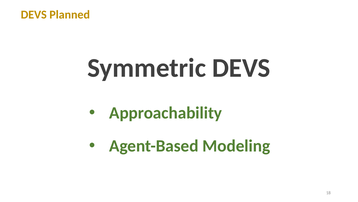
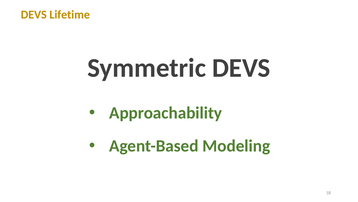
Planned: Planned -> Lifetime (70, 15)
